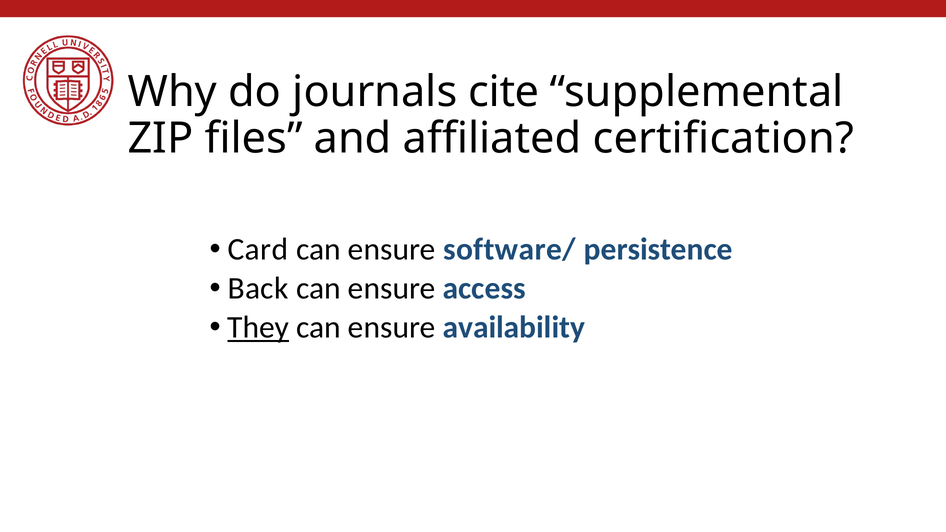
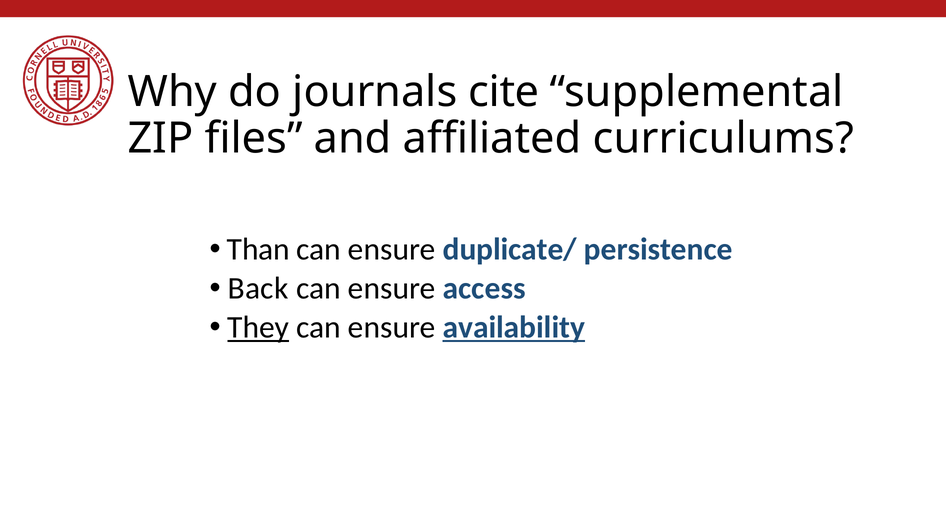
certification: certification -> curriculums (723, 139)
Card: Card -> Than (258, 250)
software/: software/ -> duplicate/ (510, 250)
availability underline: none -> present (514, 328)
